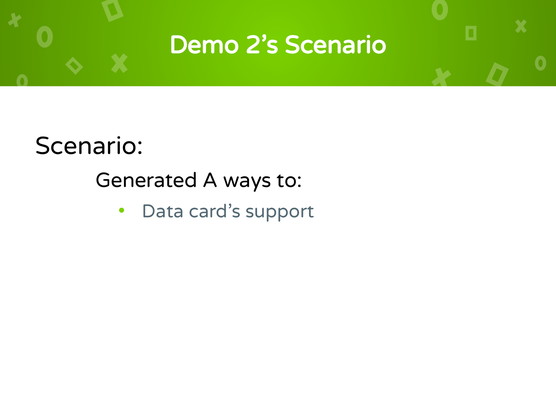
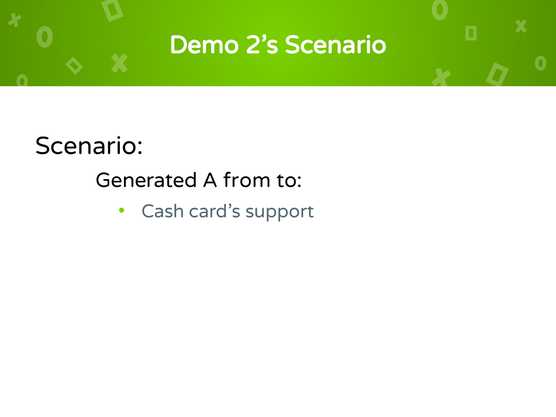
ways: ways -> from (247, 180)
Data: Data -> Cash (163, 212)
